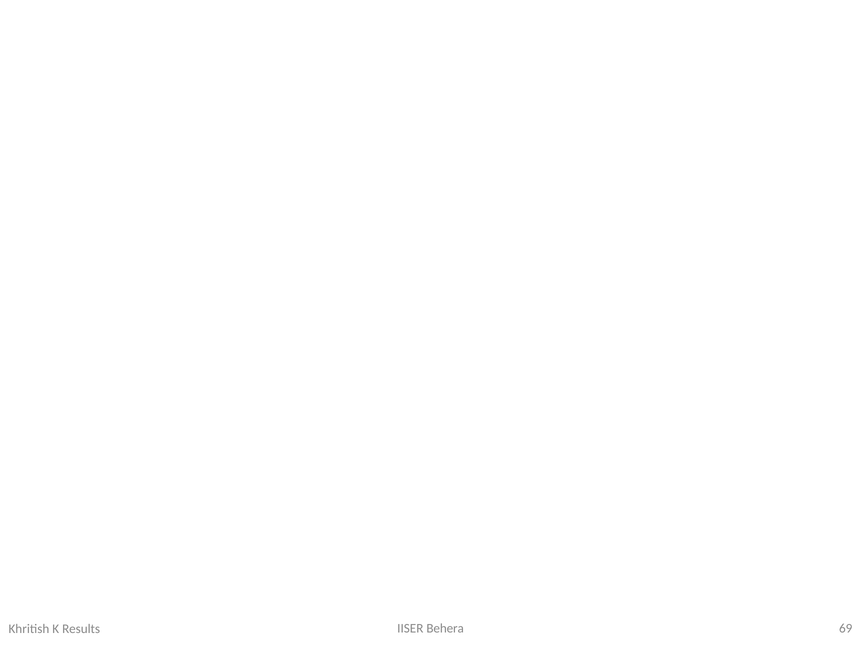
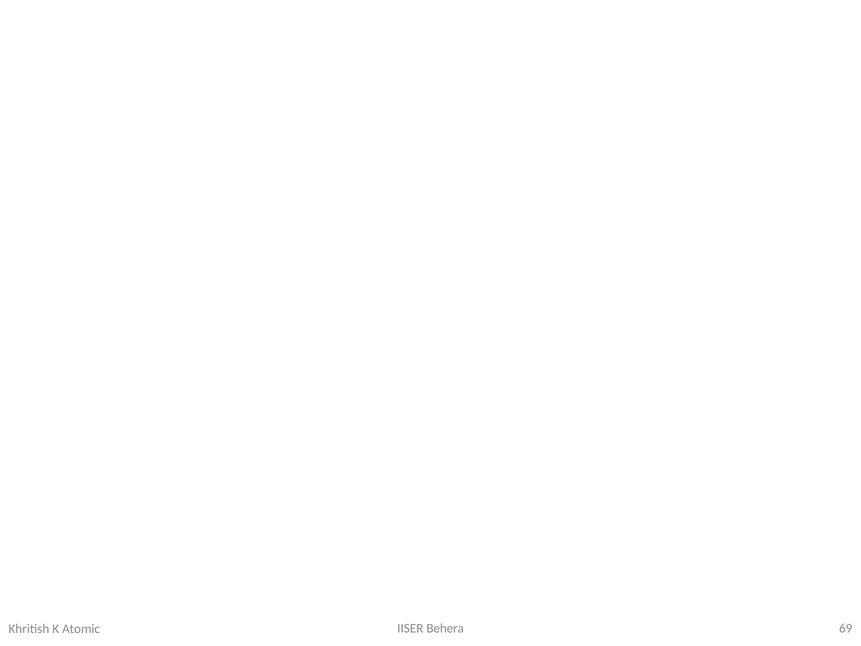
Results: Results -> Atomic (81, 629)
